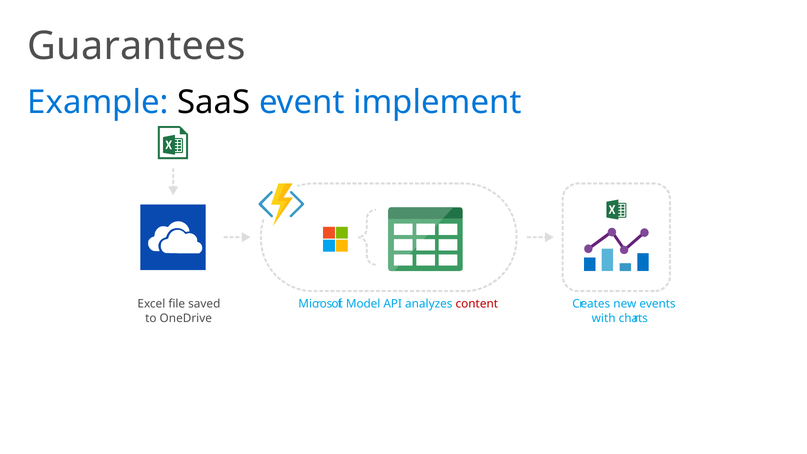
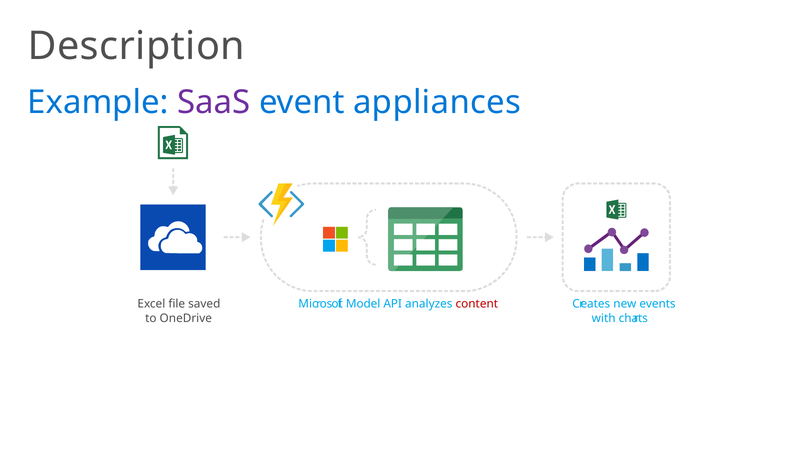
Guarantees: Guarantees -> Description (136, 46)
SaaS colour: black -> purple (214, 102)
implement: implement -> appliances (437, 102)
